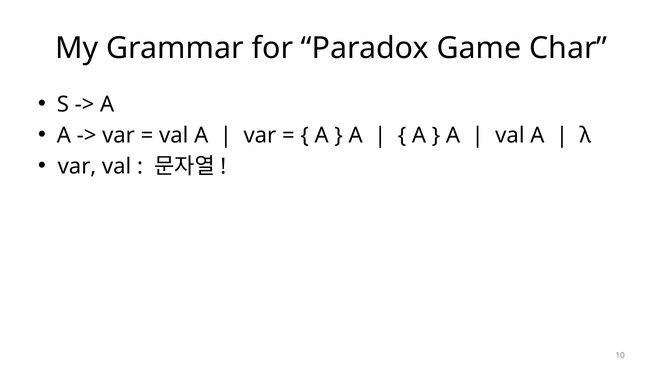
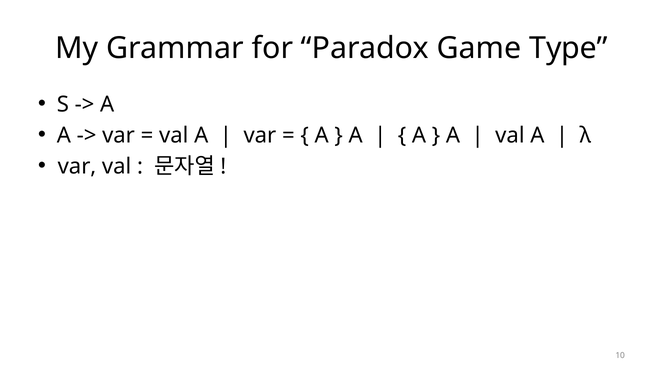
Char: Char -> Type (568, 48)
